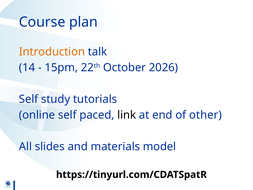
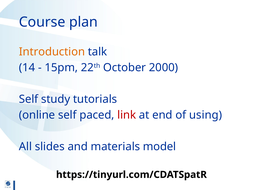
2026: 2026 -> 2000 (164, 68)
link colour: black -> red (127, 115)
other: other -> using (206, 115)
